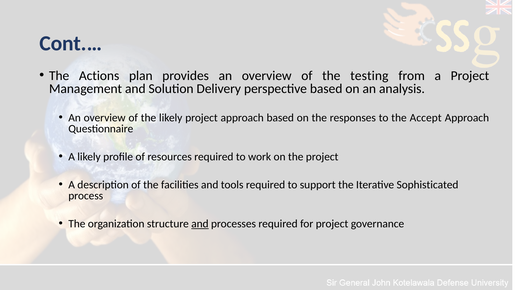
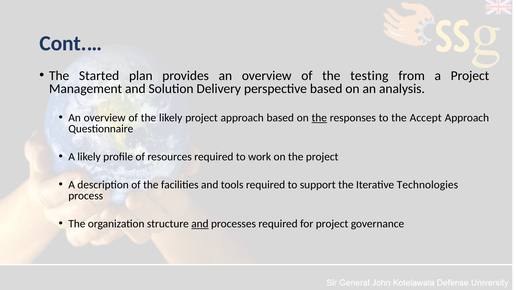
Actions: Actions -> Started (99, 76)
the underline: none -> present (319, 118)
Sophisticated: Sophisticated -> Technologies (427, 185)
